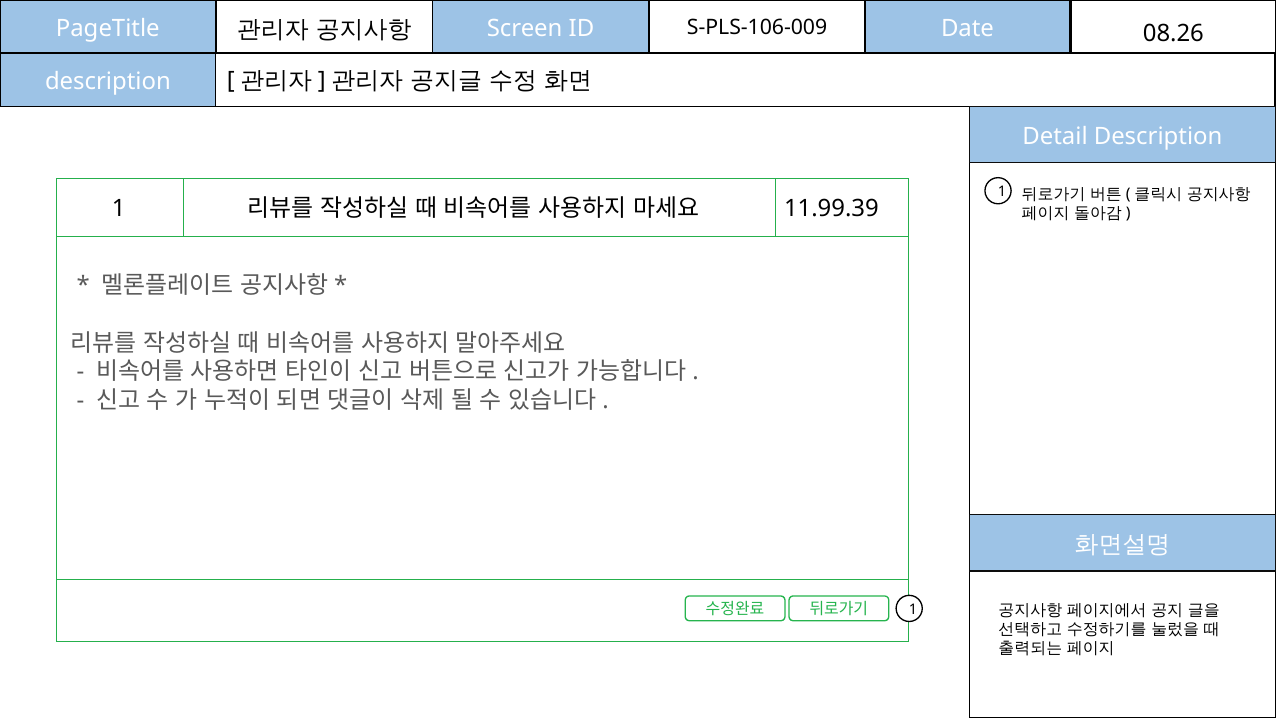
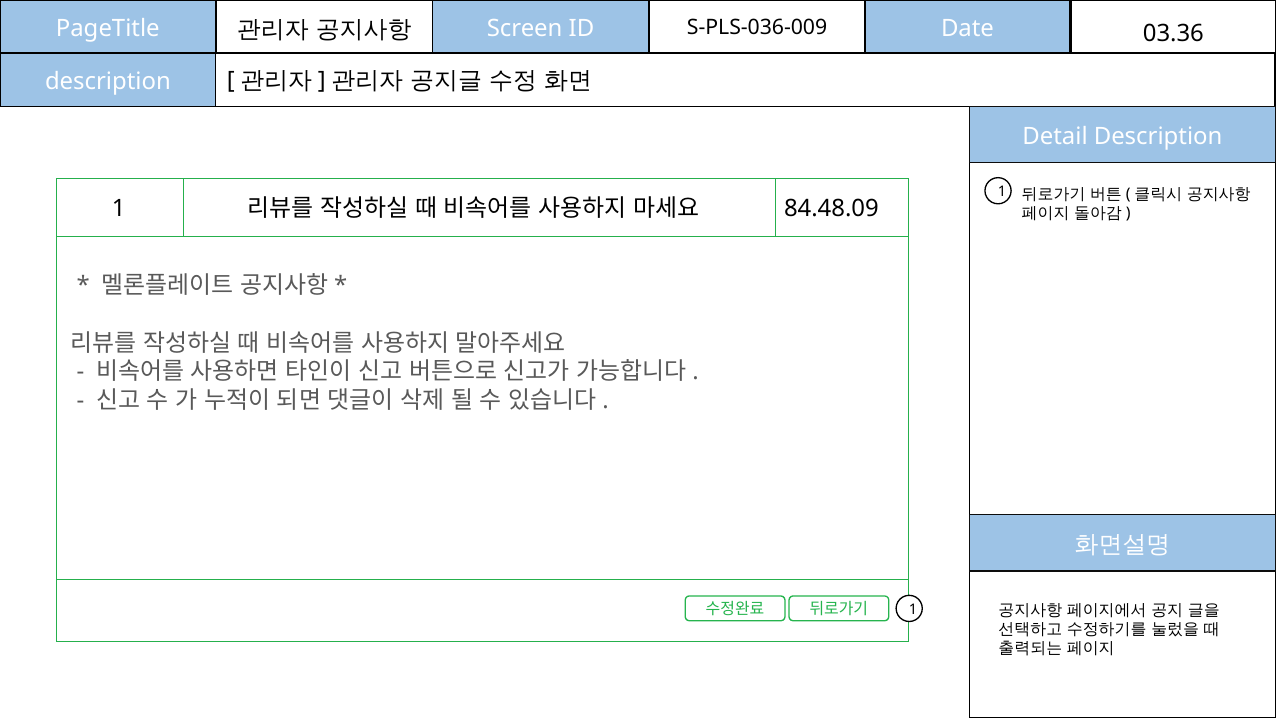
S-PLS-106-009: S-PLS-106-009 -> S-PLS-036-009 (757, 27)
08.26: 08.26 -> 03.36 (1173, 34)
11.99.39: 11.99.39 -> 84.48.09 (831, 209)
